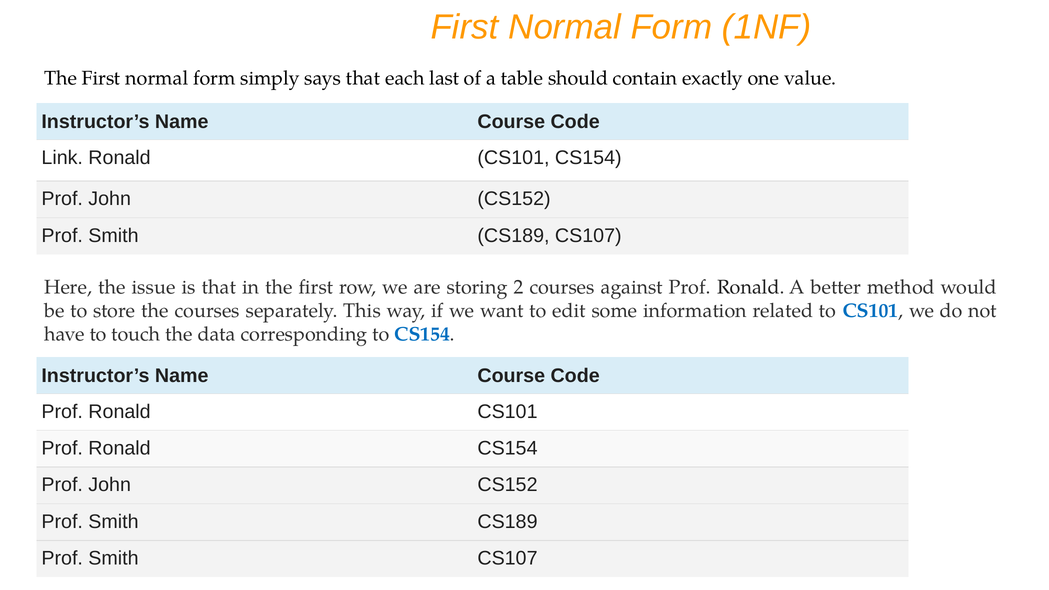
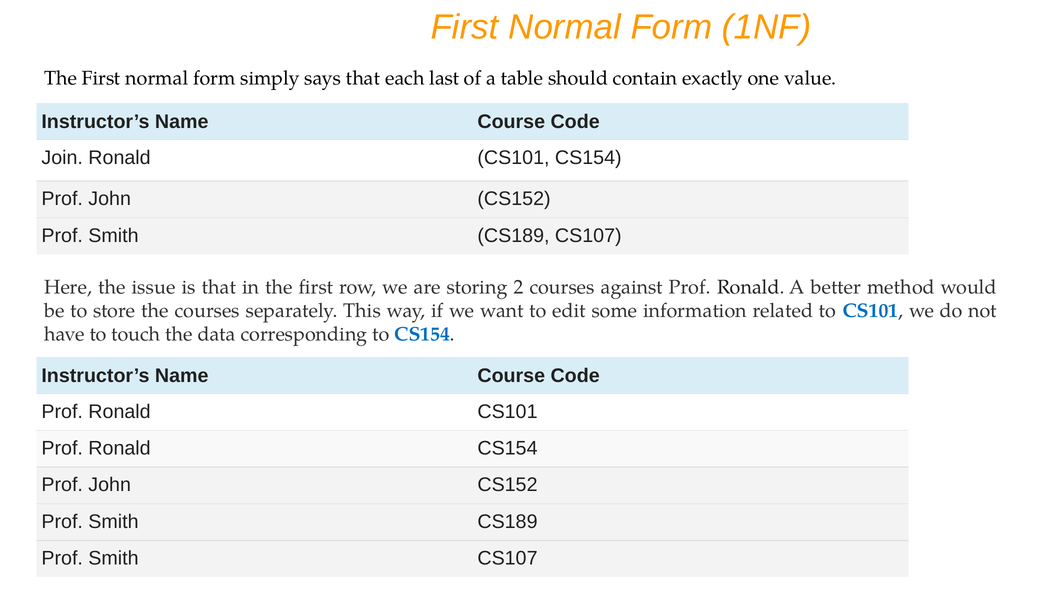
Link: Link -> Join (62, 158)
